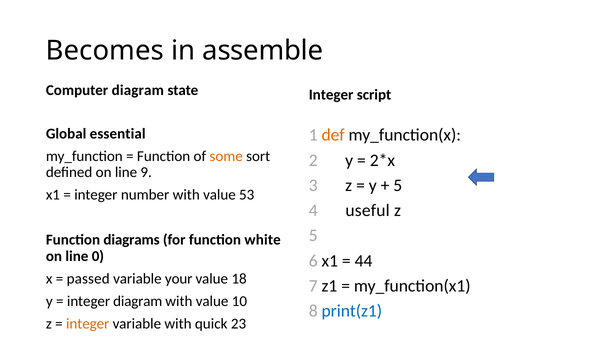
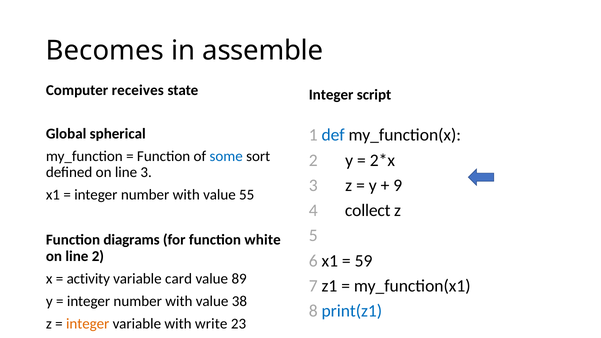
Computer diagram: diagram -> receives (138, 91)
essential: essential -> spherical (118, 134)
def colour: orange -> blue (333, 135)
some colour: orange -> blue (226, 156)
line 9: 9 -> 3 (146, 172)
5: 5 -> 9 (398, 185)
53: 53 -> 55 (247, 195)
useful: useful -> collect (368, 211)
line 0: 0 -> 2 (98, 256)
44: 44 -> 59 (364, 261)
passed: passed -> activity (88, 279)
variable your: your -> card (179, 279)
18: 18 -> 89 (239, 279)
diagram: diagram -> number (138, 301)
10: 10 -> 38 (239, 301)
quick: quick -> write (211, 324)
